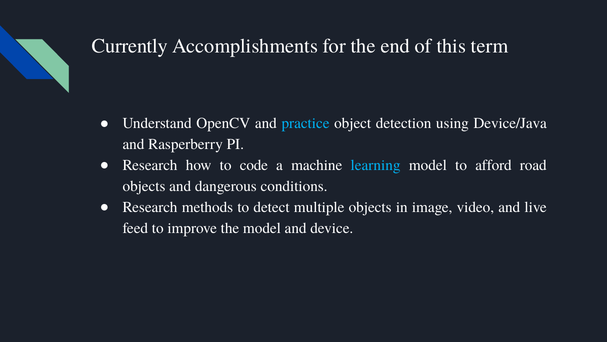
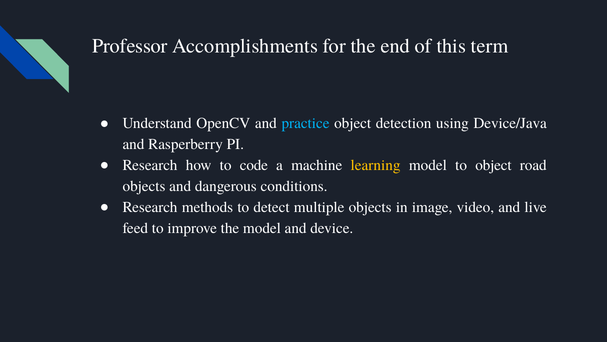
Currently: Currently -> Professor (130, 46)
learning colour: light blue -> yellow (376, 165)
to afford: afford -> object (493, 165)
